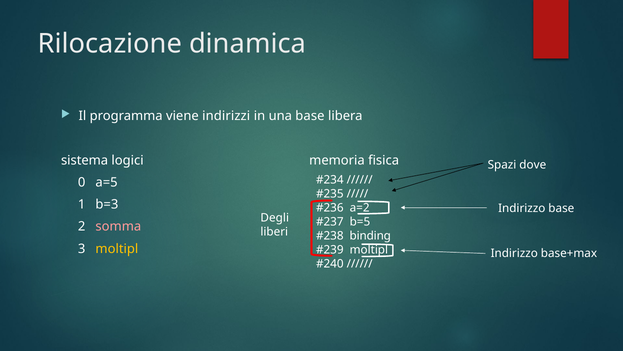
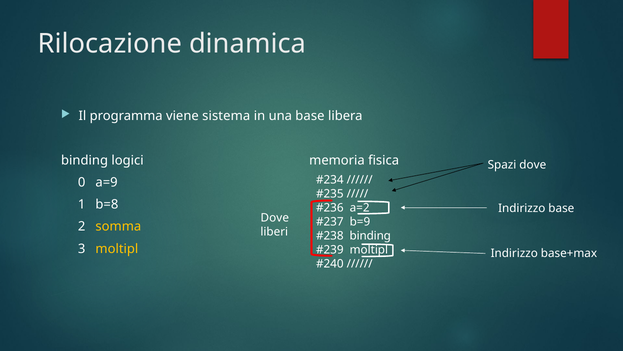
indirizzi: indirizzi -> sistema (226, 116)
sistema: sistema -> binding (85, 160)
a=5: a=5 -> a=9 (107, 182)
b=3: b=3 -> b=8 (107, 204)
Degli: Degli -> Dove (275, 217)
b=5: b=5 -> b=9 (360, 222)
somma colour: pink -> yellow (118, 226)
